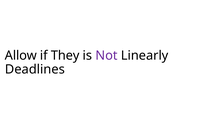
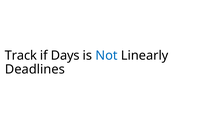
Allow: Allow -> Track (21, 55)
They: They -> Days (65, 55)
Not colour: purple -> blue (106, 55)
